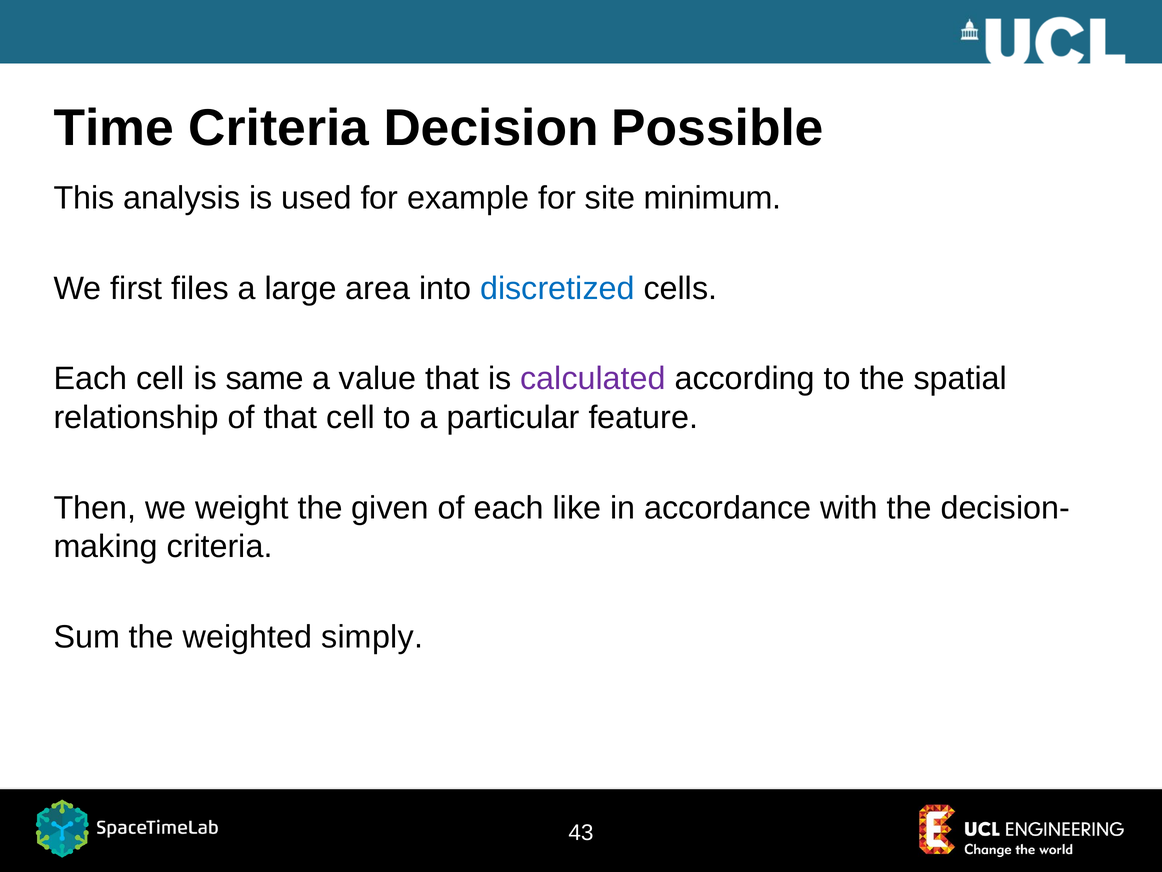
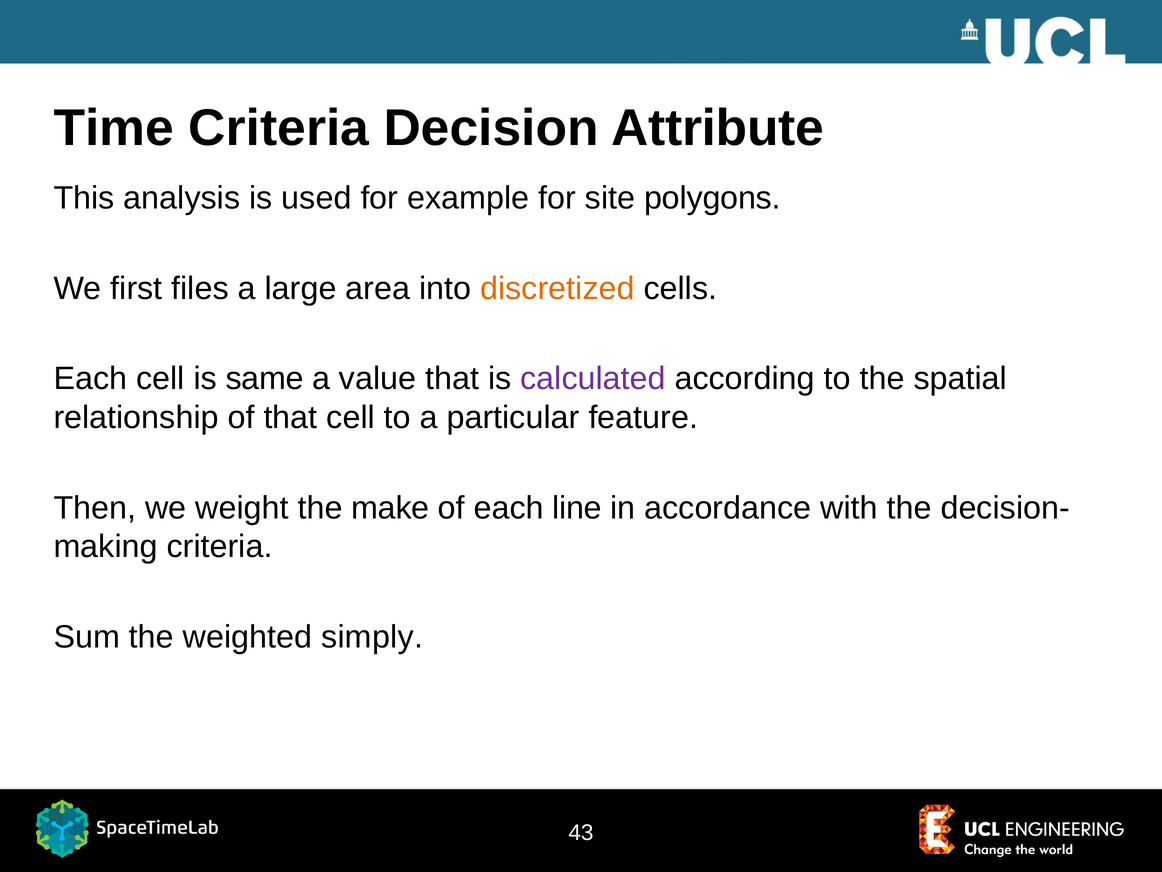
Possible: Possible -> Attribute (718, 128)
minimum: minimum -> polygons (712, 198)
discretized colour: blue -> orange (557, 288)
given: given -> make (390, 508)
like: like -> line (577, 508)
